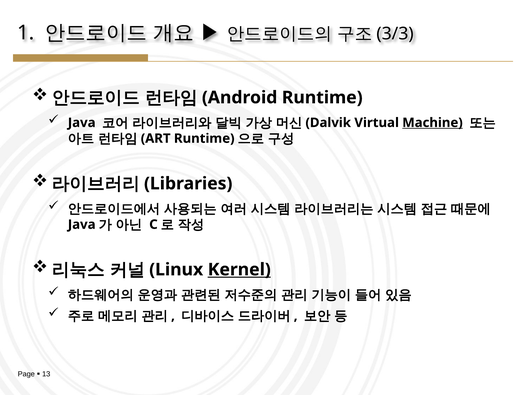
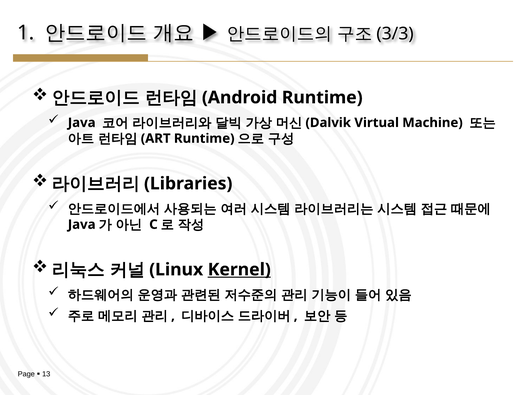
Machine underline: present -> none (433, 123)
